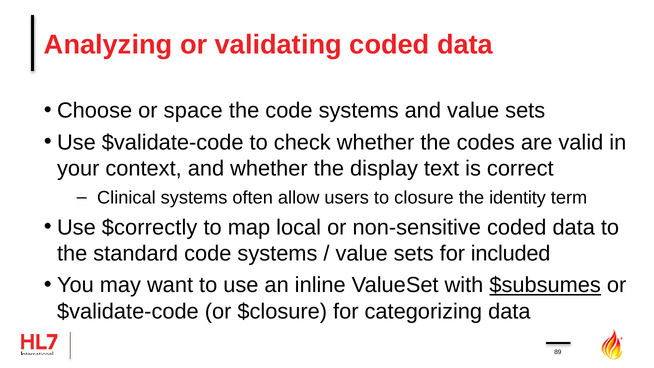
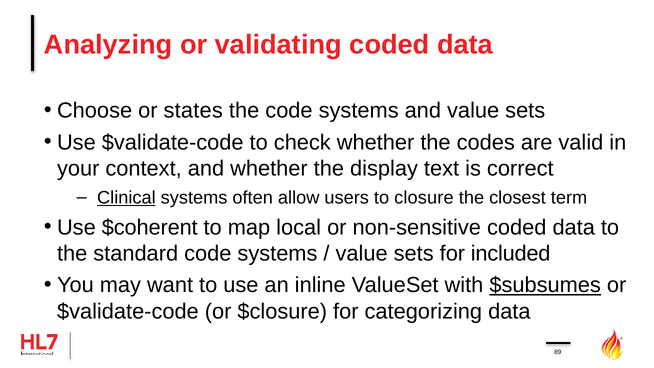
space: space -> states (193, 111)
Clinical underline: none -> present (126, 198)
identity: identity -> closest (517, 198)
$correctly: $correctly -> $coherent (150, 227)
